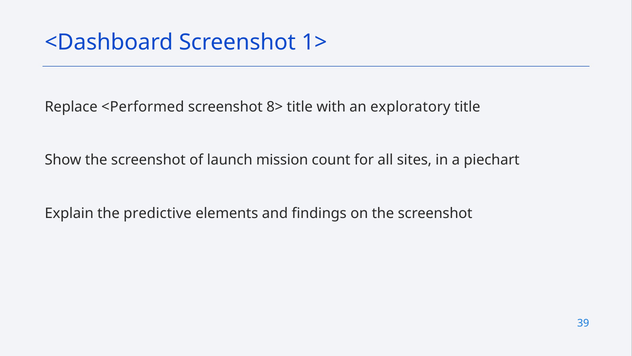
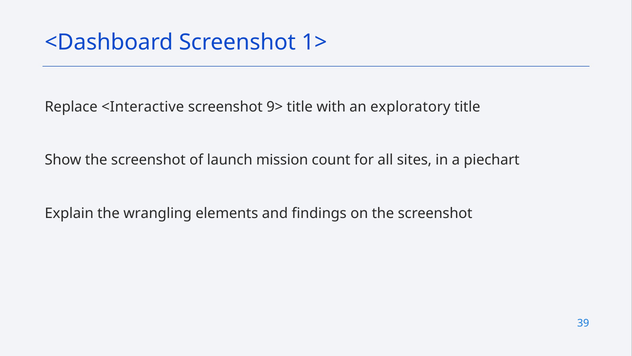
<Performed: <Performed -> <Interactive (143, 107)
8>: 8> -> 9> (275, 107)
predictive: predictive -> wrangling (158, 213)
